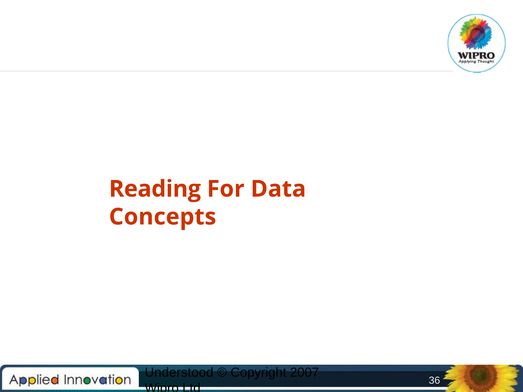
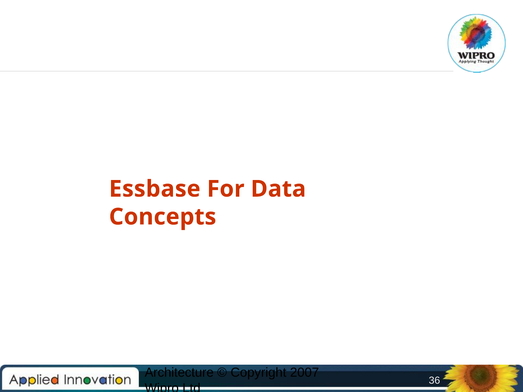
Reading: Reading -> Essbase (155, 189)
Understood: Understood -> Architecture (179, 373)
